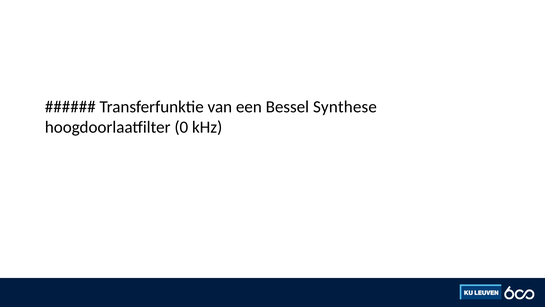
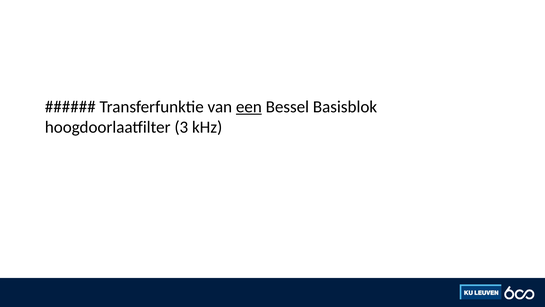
een underline: none -> present (249, 107)
Synthese: Synthese -> Basisblok (345, 107)
0: 0 -> 3 (181, 127)
